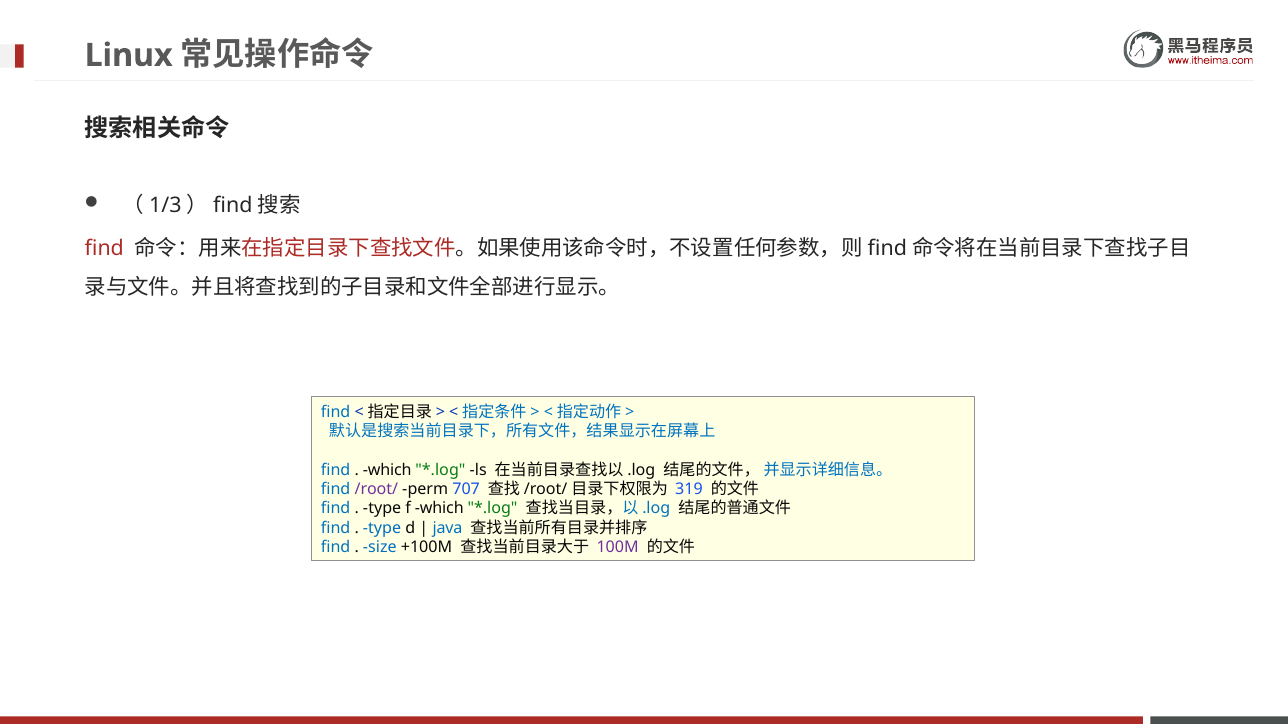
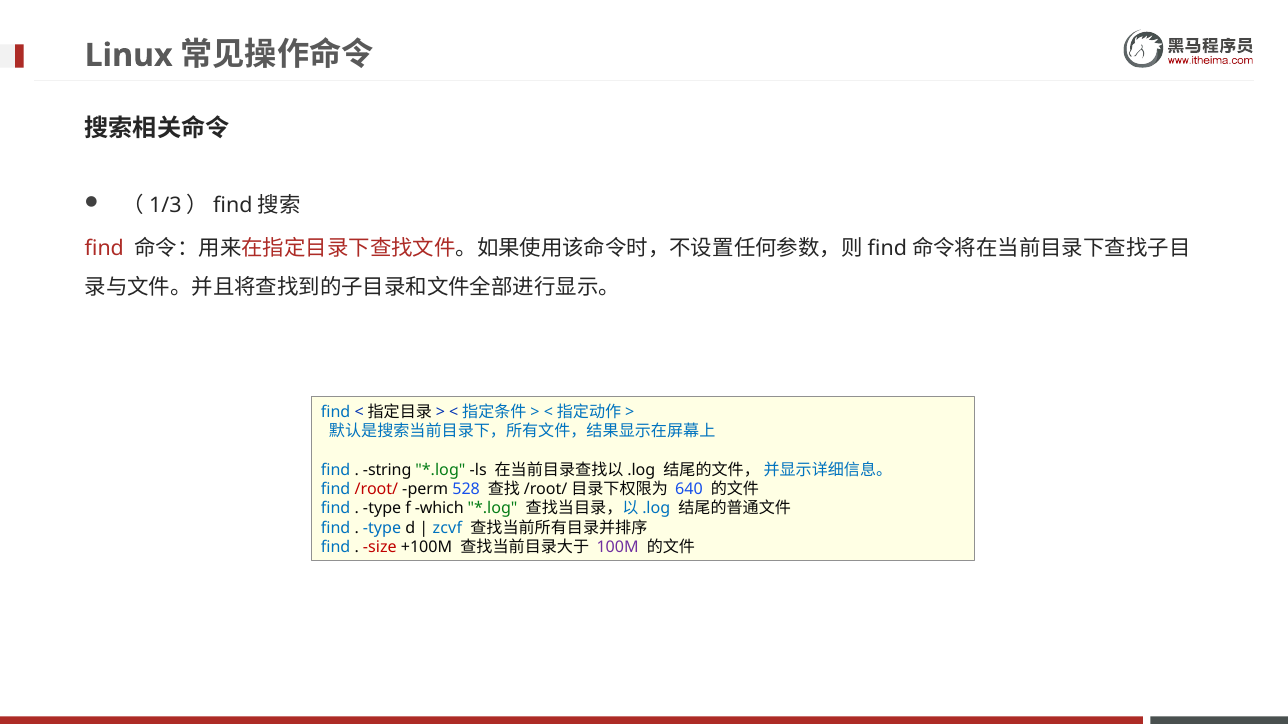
which: which -> string (387, 470)
/root/ colour: purple -> red (376, 490)
707: 707 -> 528 (466, 490)
319: 319 -> 640 (689, 490)
java: java -> zcvf (447, 528)
size colour: blue -> red (380, 548)
